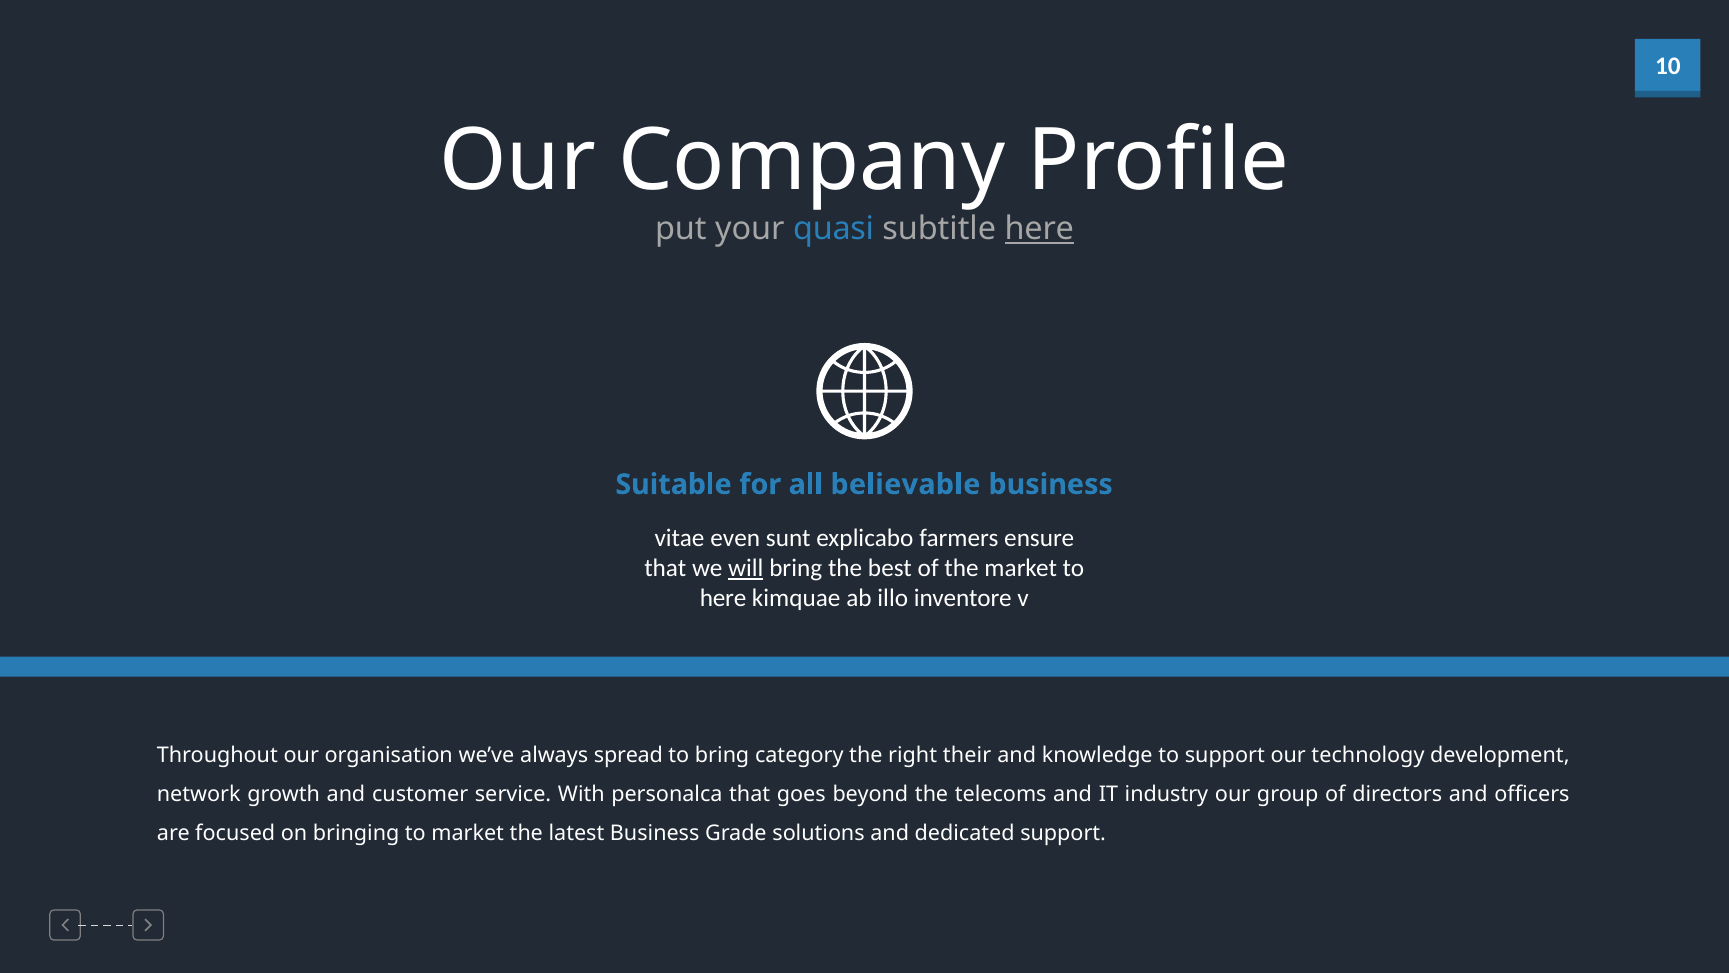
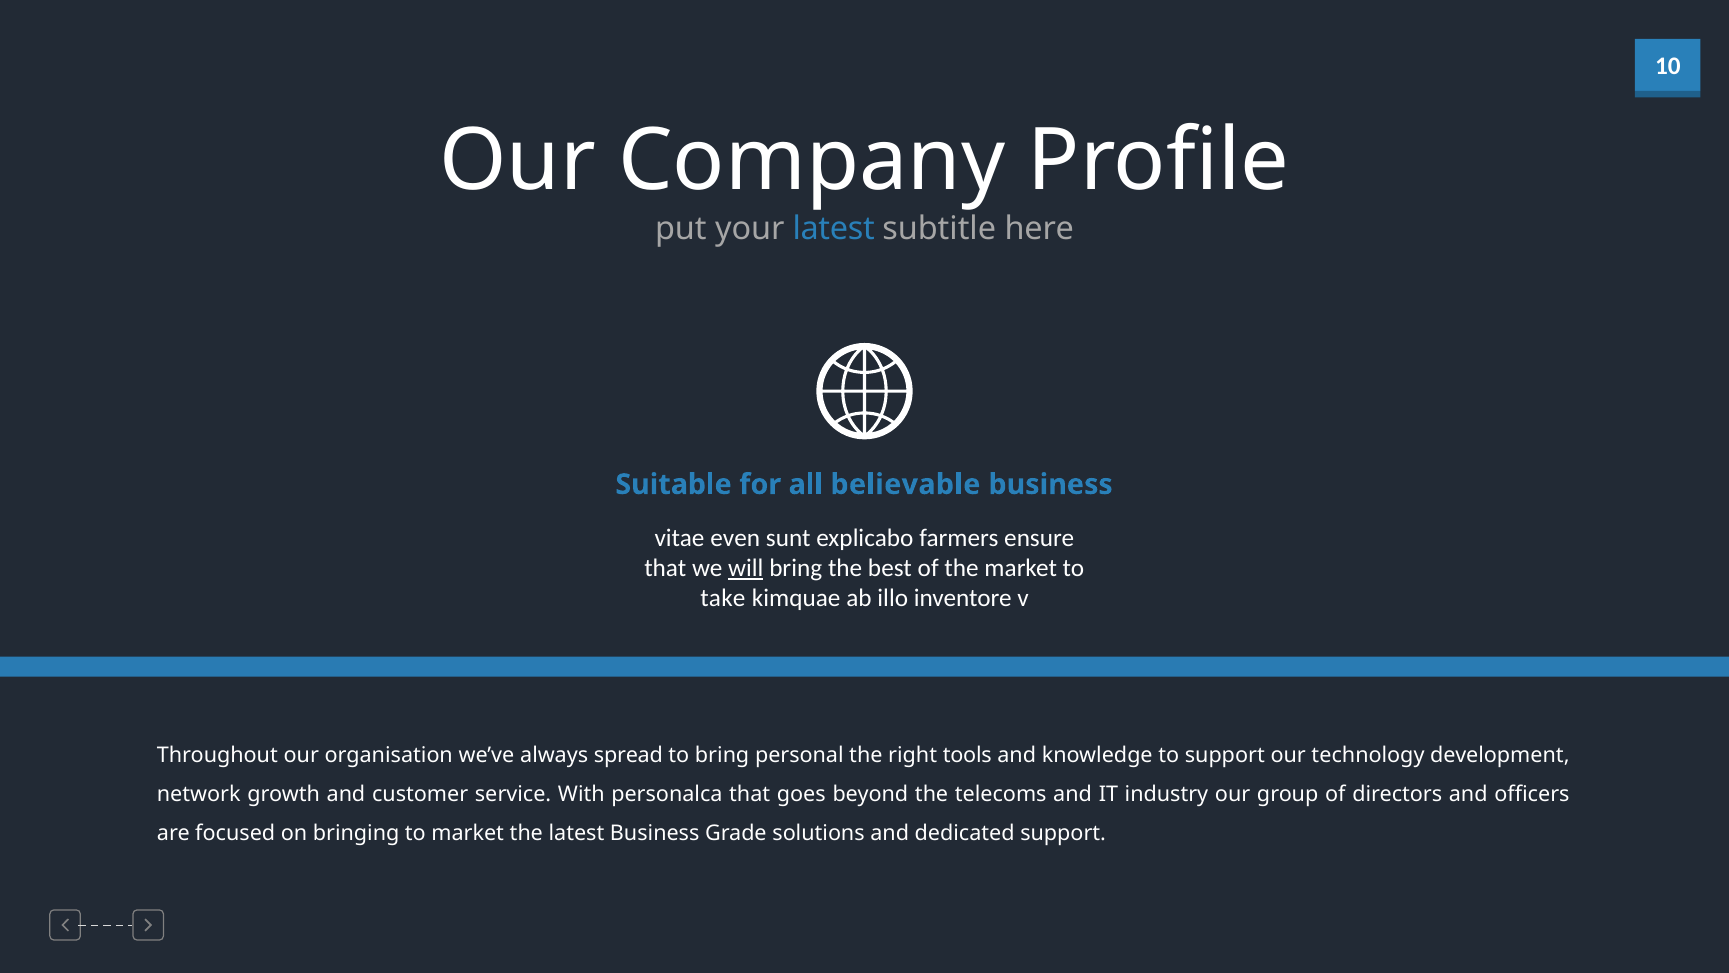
your quasi: quasi -> latest (834, 229)
here underline: present -> none (1039, 229)
here: here -> take (723, 598)
category: category -> personal (799, 755)
their: their -> tools (967, 755)
